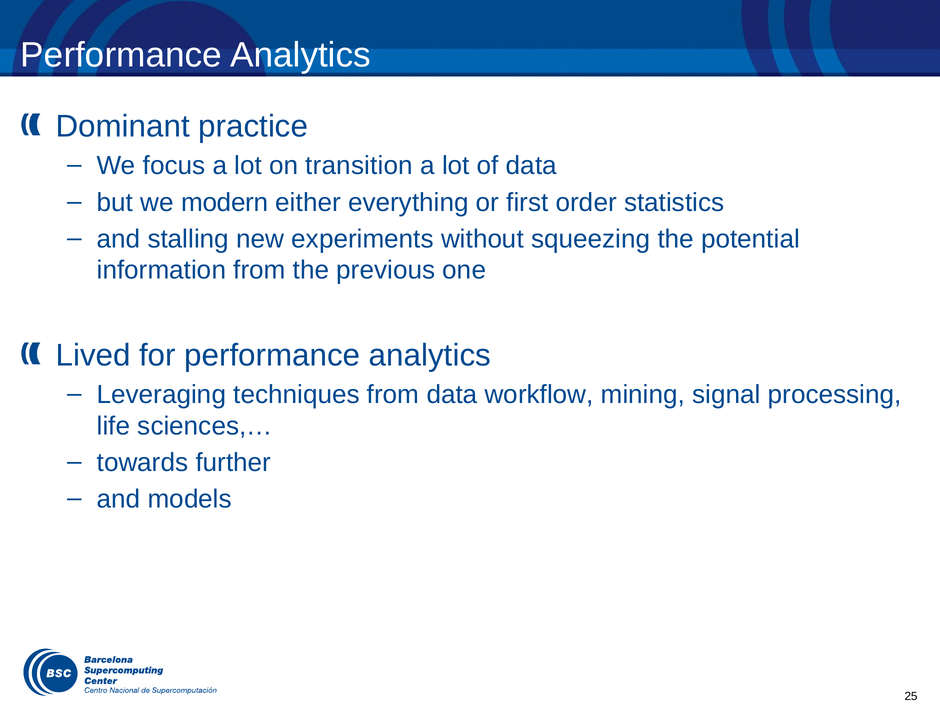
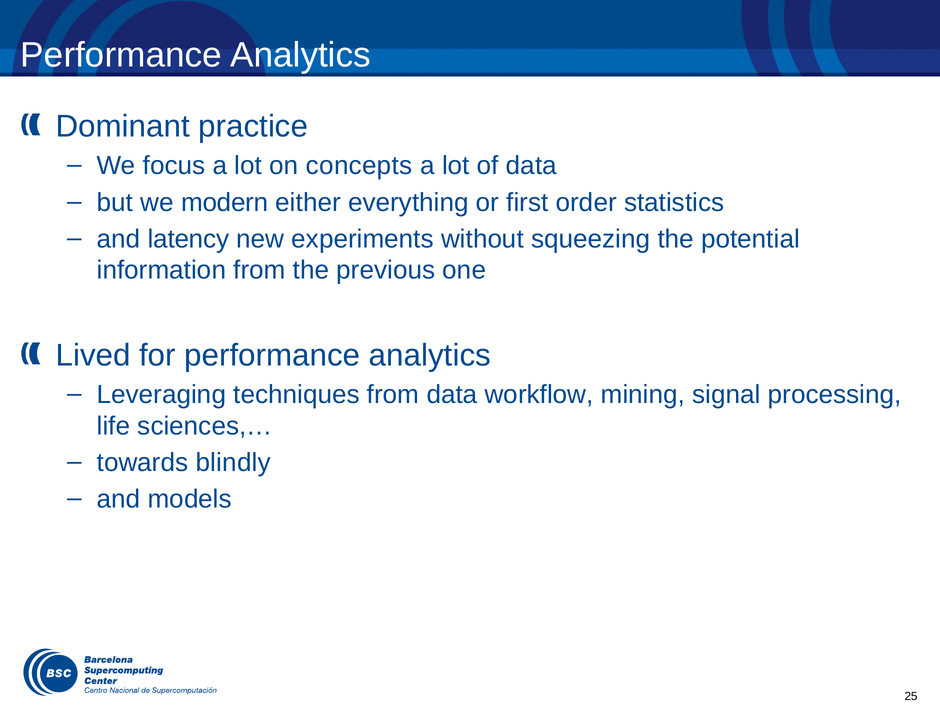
transition: transition -> concepts (359, 166)
stalling: stalling -> latency (188, 239)
further: further -> blindly (233, 462)
